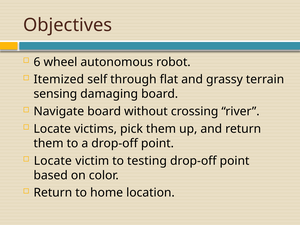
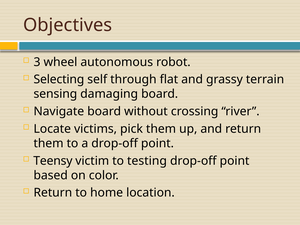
6: 6 -> 3 (37, 62)
Itemized: Itemized -> Selecting (59, 79)
Locate: Locate -> Teensy (53, 161)
